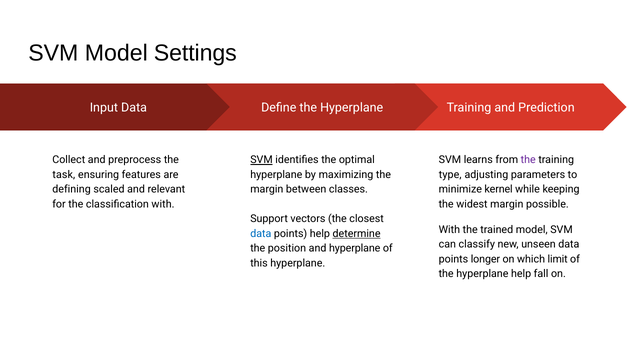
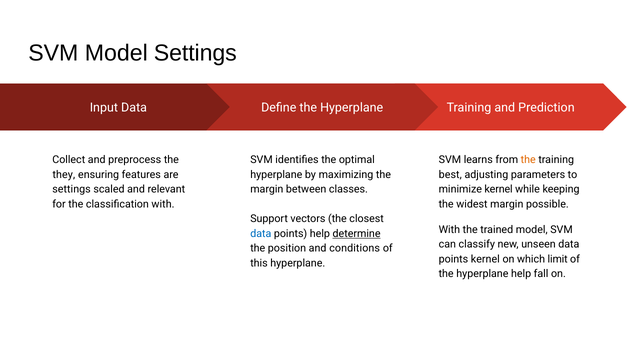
SVM underline: present -> none (261, 160)
the colour: purple -> orange (528, 160)
task: task -> they (64, 174)
type: type -> best (450, 174)
defining: defining -> settings (72, 189)
and hyperplane: hyperplane -> conditions (355, 248)
points longer: longer -> kernel (485, 259)
